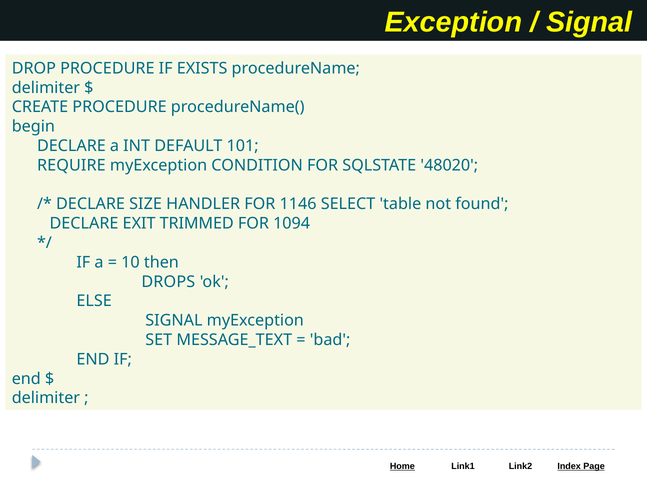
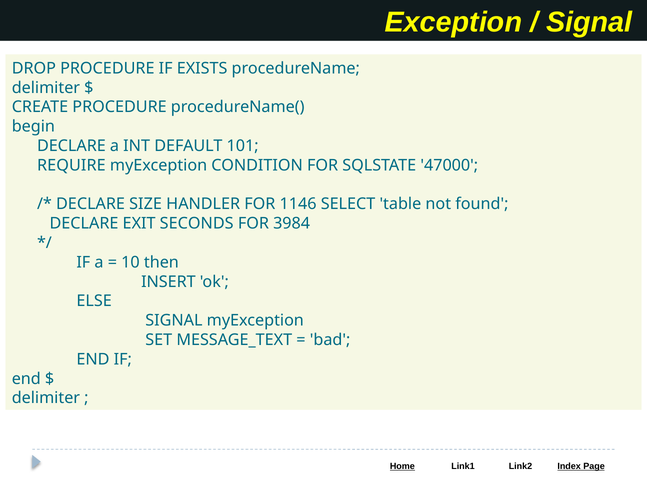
48020: 48020 -> 47000 (449, 165)
TRIMMED: TRIMMED -> SECONDS (197, 224)
1094: 1094 -> 3984 (292, 224)
DROPS: DROPS -> INSERT (168, 282)
